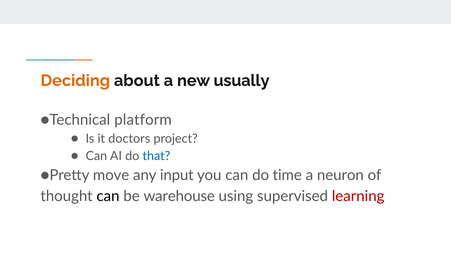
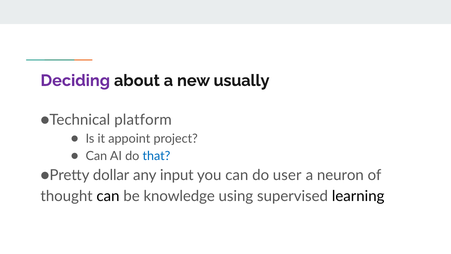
Deciding colour: orange -> purple (75, 80)
doctors: doctors -> appoint (129, 138)
move: move -> dollar (111, 175)
time: time -> user (287, 175)
warehouse: warehouse -> knowledge (179, 196)
learning colour: red -> black (358, 196)
